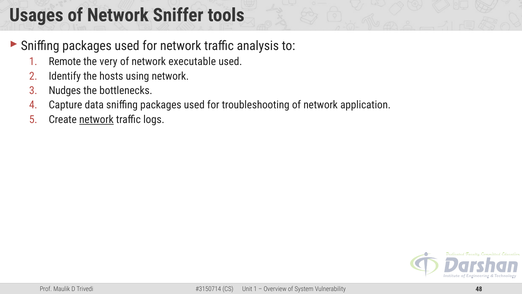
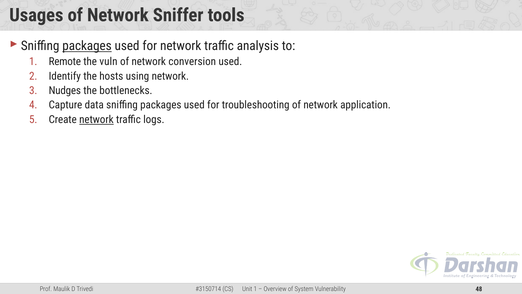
packages underline: none -> present (87, 46)
very: very -> vuln (108, 62)
executable: executable -> conversion (192, 62)
